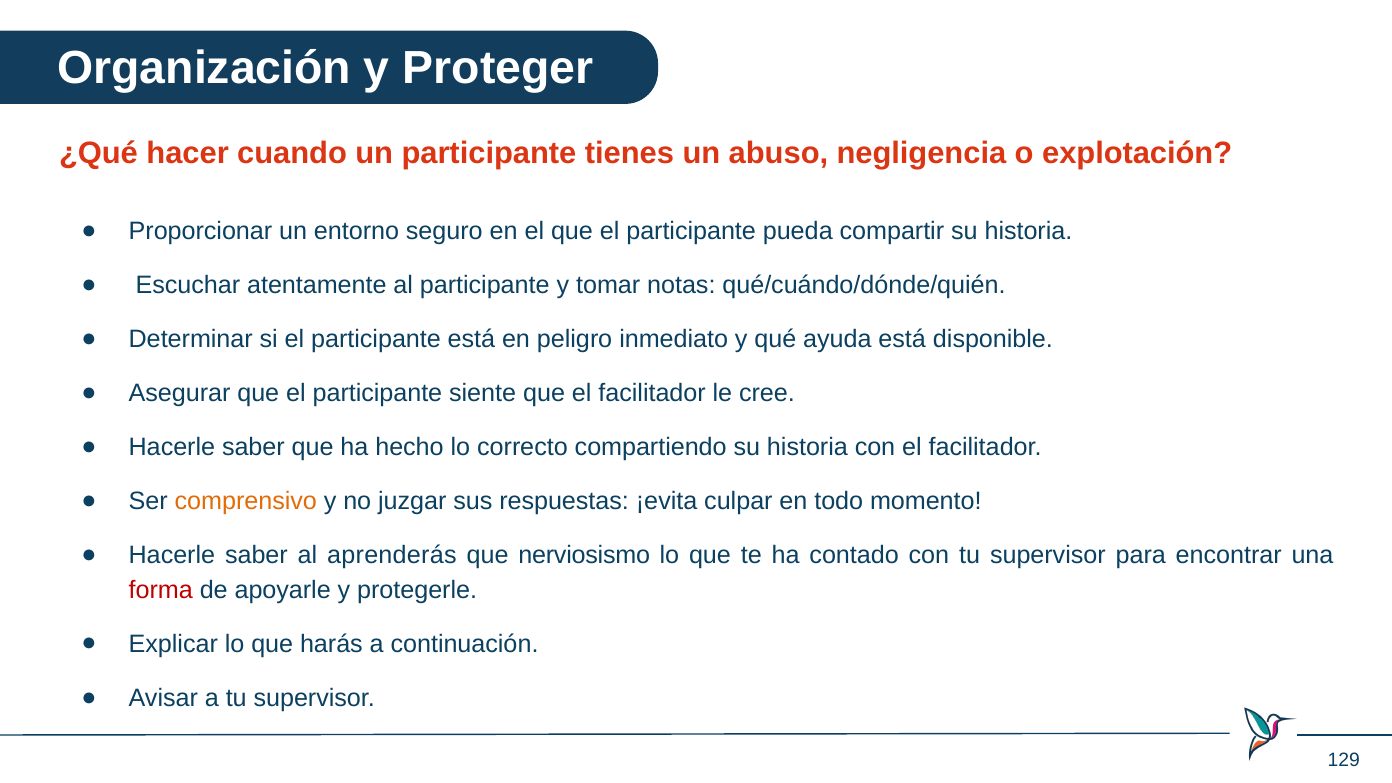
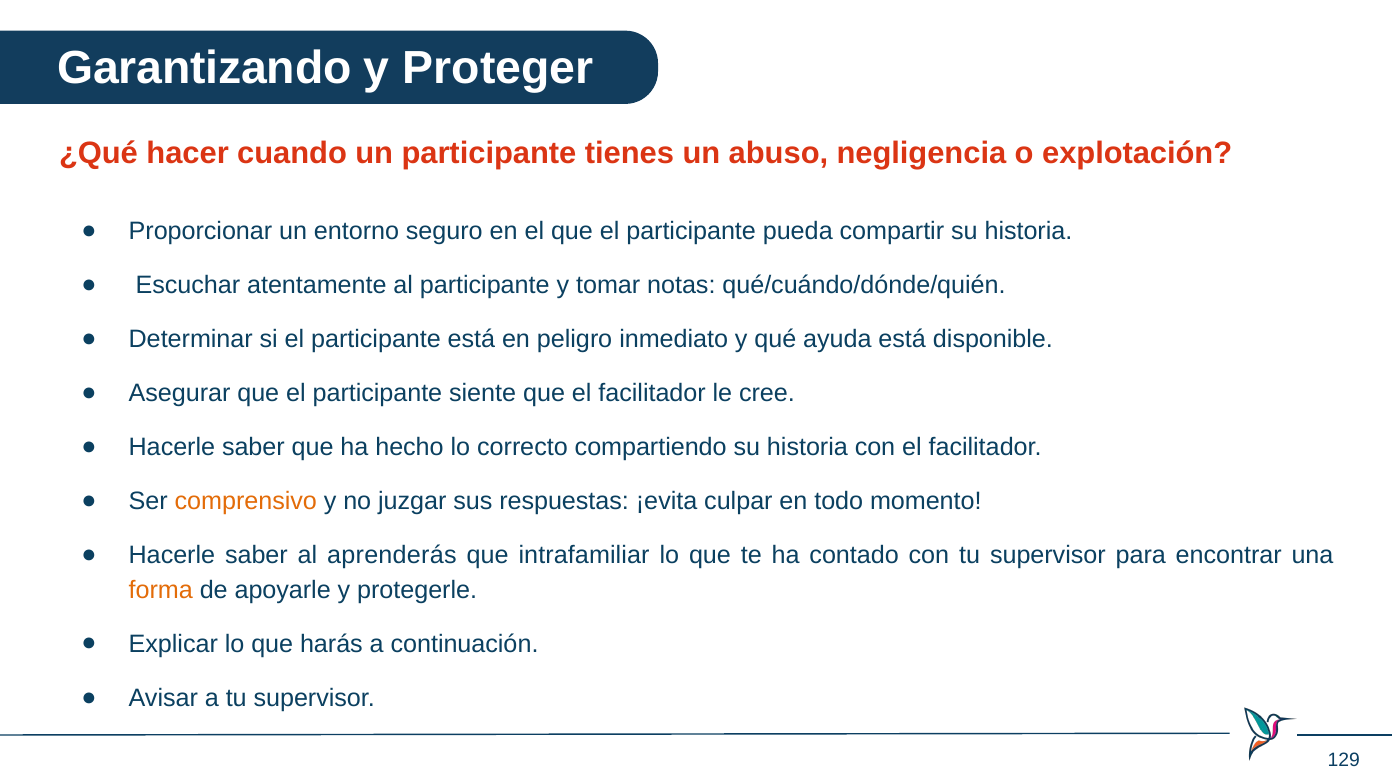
Organización: Organización -> Garantizando (204, 68)
nerviosismo: nerviosismo -> intrafamiliar (584, 555)
forma colour: red -> orange (161, 590)
